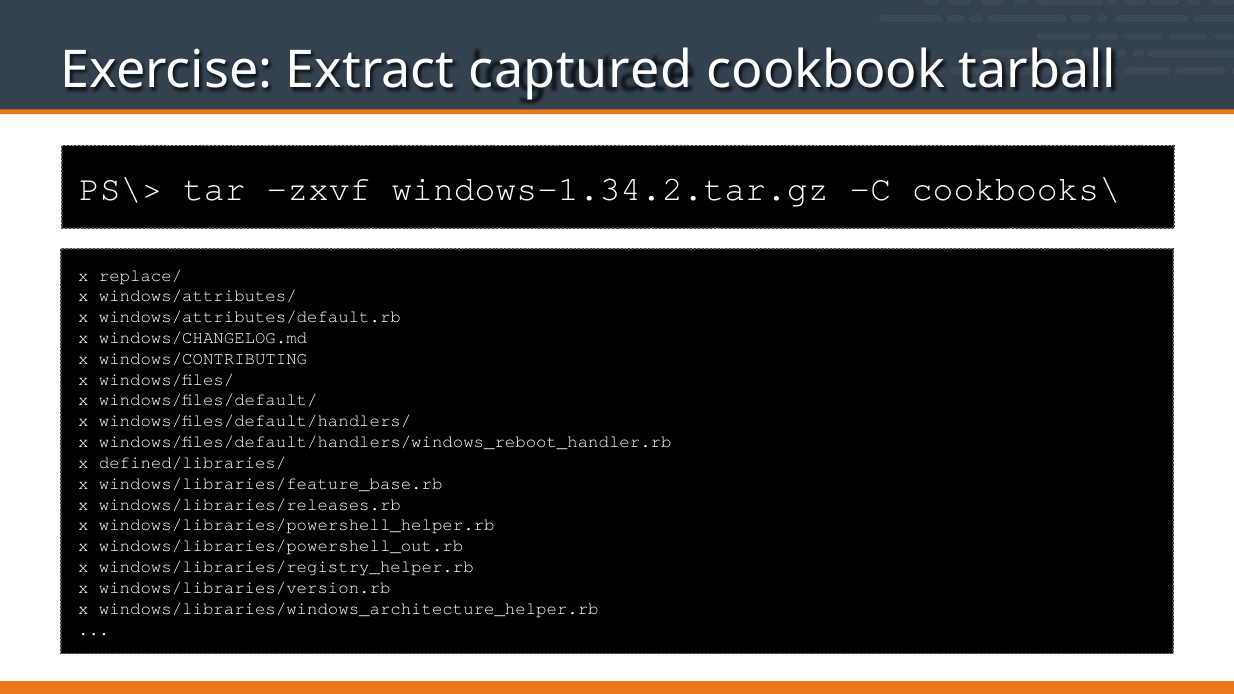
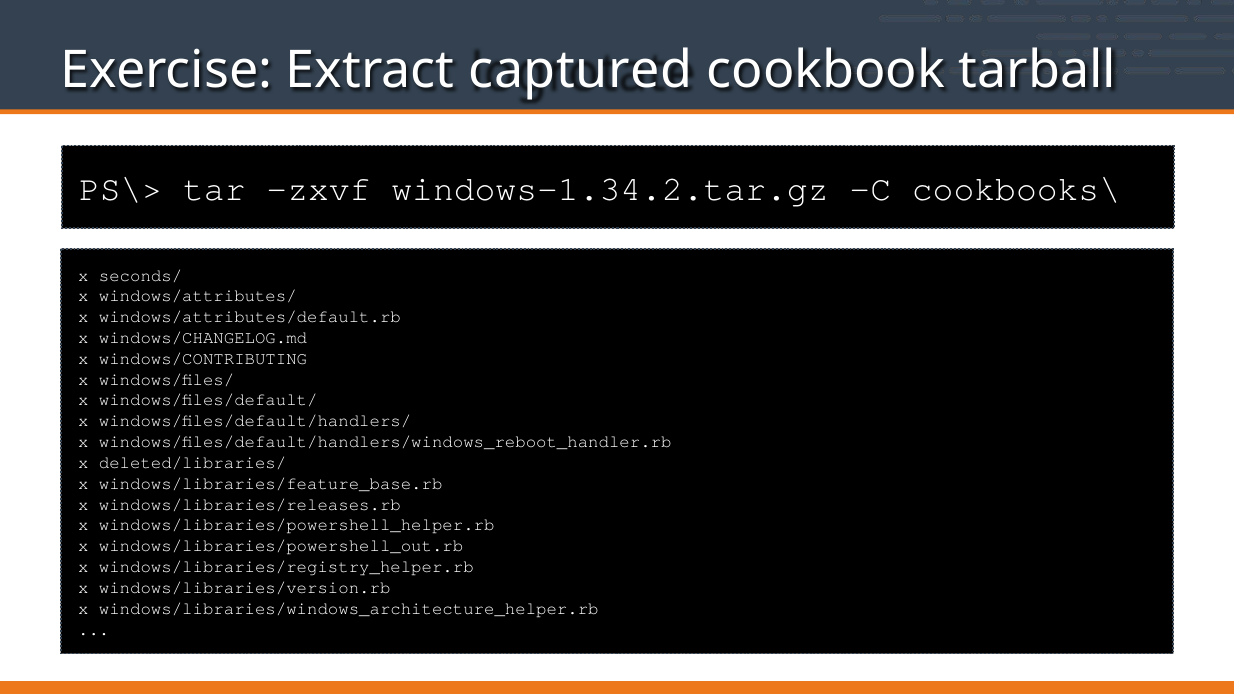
replace/: replace/ -> seconds/ (141, 275)
defined/libraries/: defined/libraries/ -> deleted/libraries/ (193, 463)
